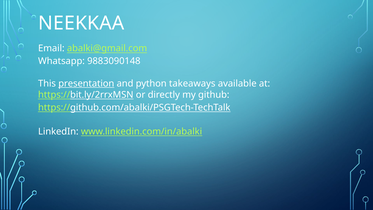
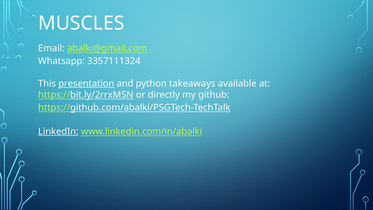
NEEKKAA: NEEKKAA -> MUSCLES (81, 23)
9883090148: 9883090148 -> 3357111324 (114, 61)
LinkedIn underline: none -> present (58, 131)
